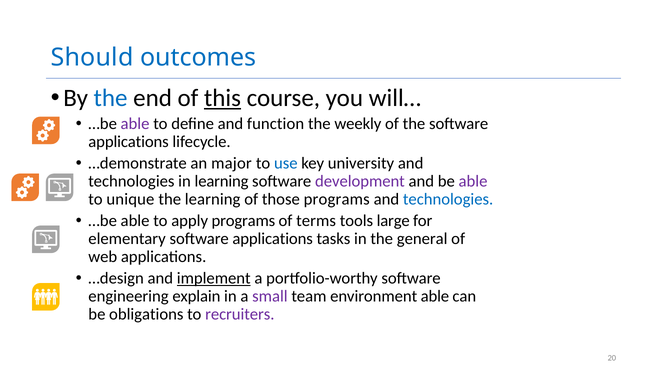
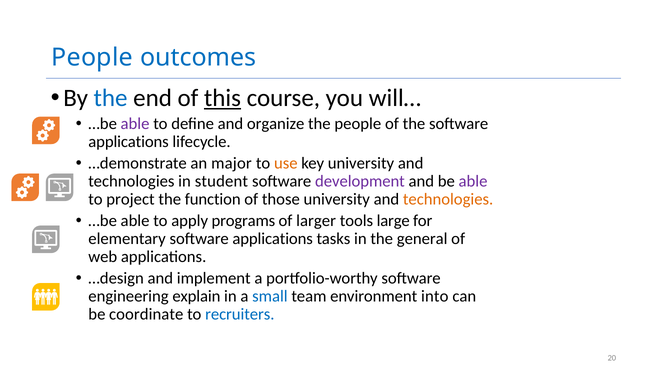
Should: Should -> People (92, 57)
function: function -> organize (276, 124)
the weekly: weekly -> people (358, 124)
use colour: blue -> orange (286, 163)
in learning: learning -> student (221, 181)
unique: unique -> project (130, 199)
the learning: learning -> function (213, 199)
those programs: programs -> university (337, 199)
technologies colour: blue -> orange (448, 199)
terms: terms -> larger (316, 221)
implement underline: present -> none (214, 278)
small colour: purple -> blue (270, 296)
environment able: able -> into (435, 296)
obligations: obligations -> coordinate (146, 314)
recruiters colour: purple -> blue (240, 314)
